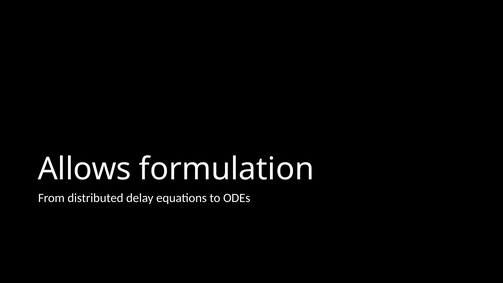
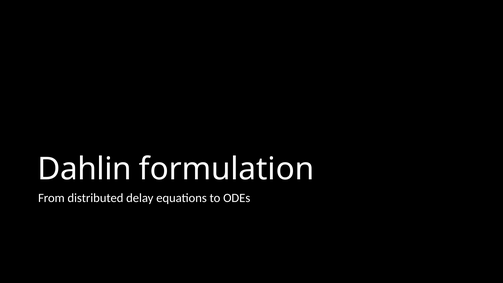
Allows: Allows -> Dahlin (85, 169)
